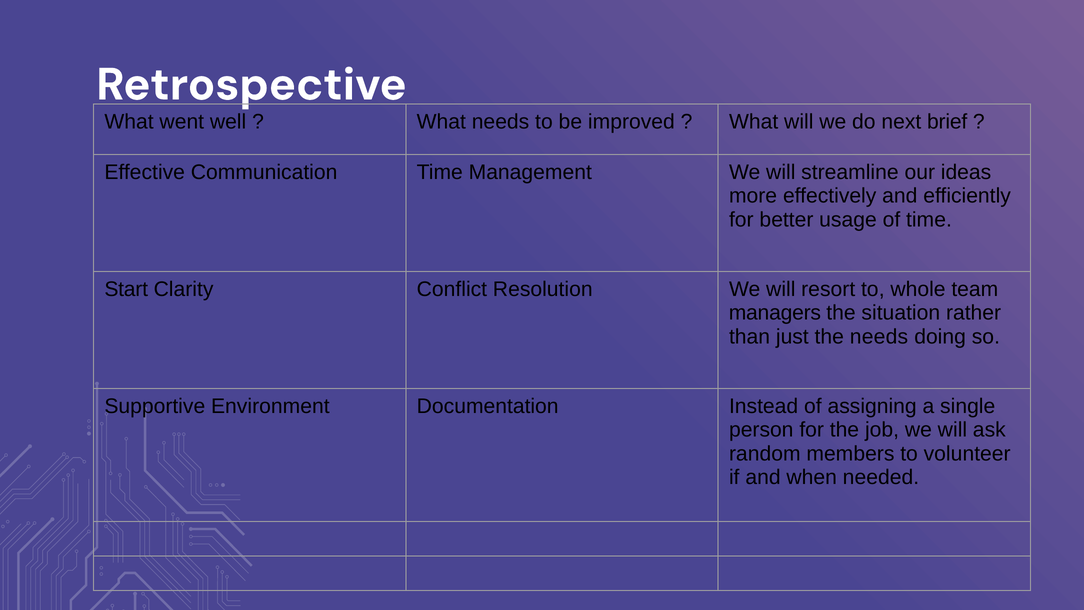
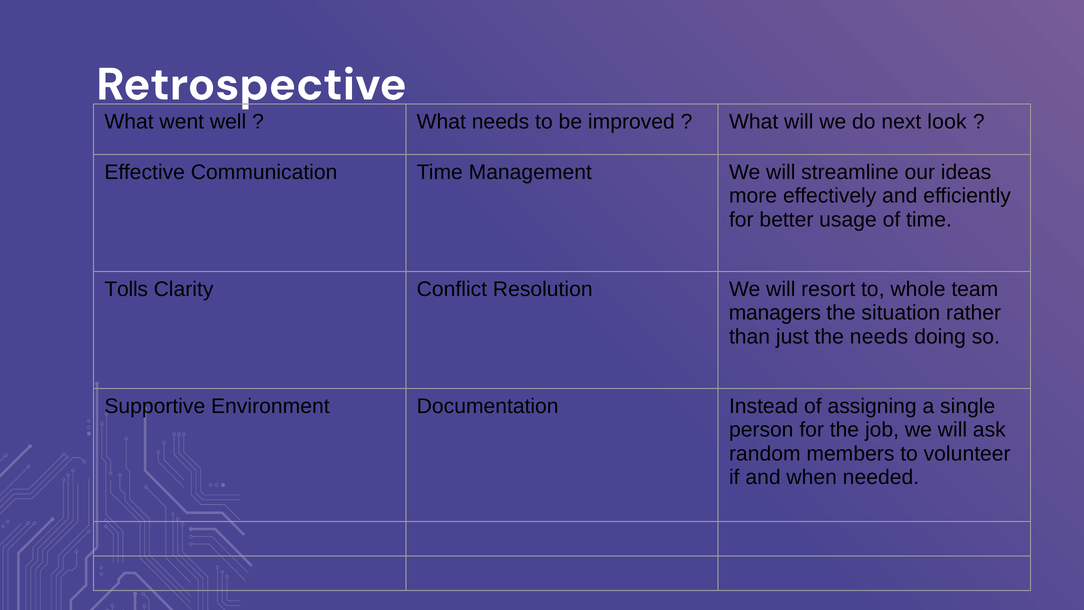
brief: brief -> look (947, 122)
Start: Start -> Tolls (126, 289)
